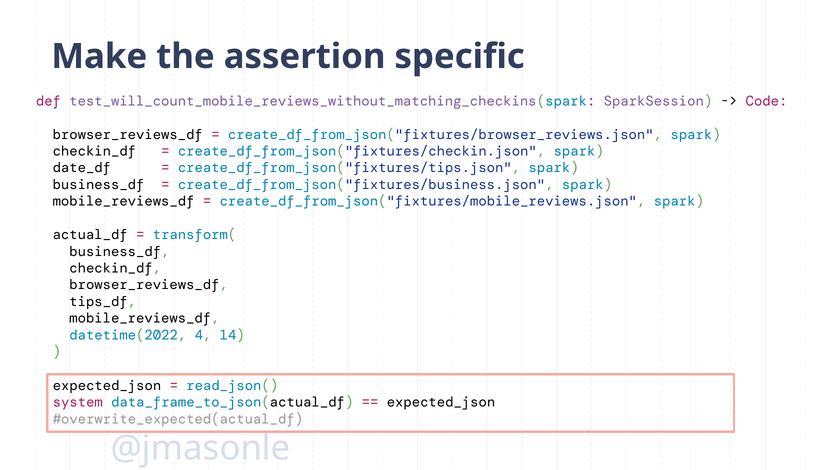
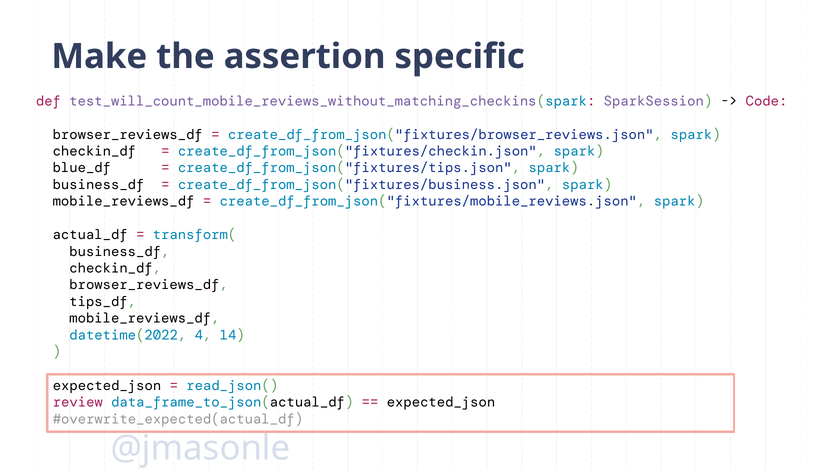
date_df: date_df -> blue_df (82, 168)
system: system -> review (78, 402)
